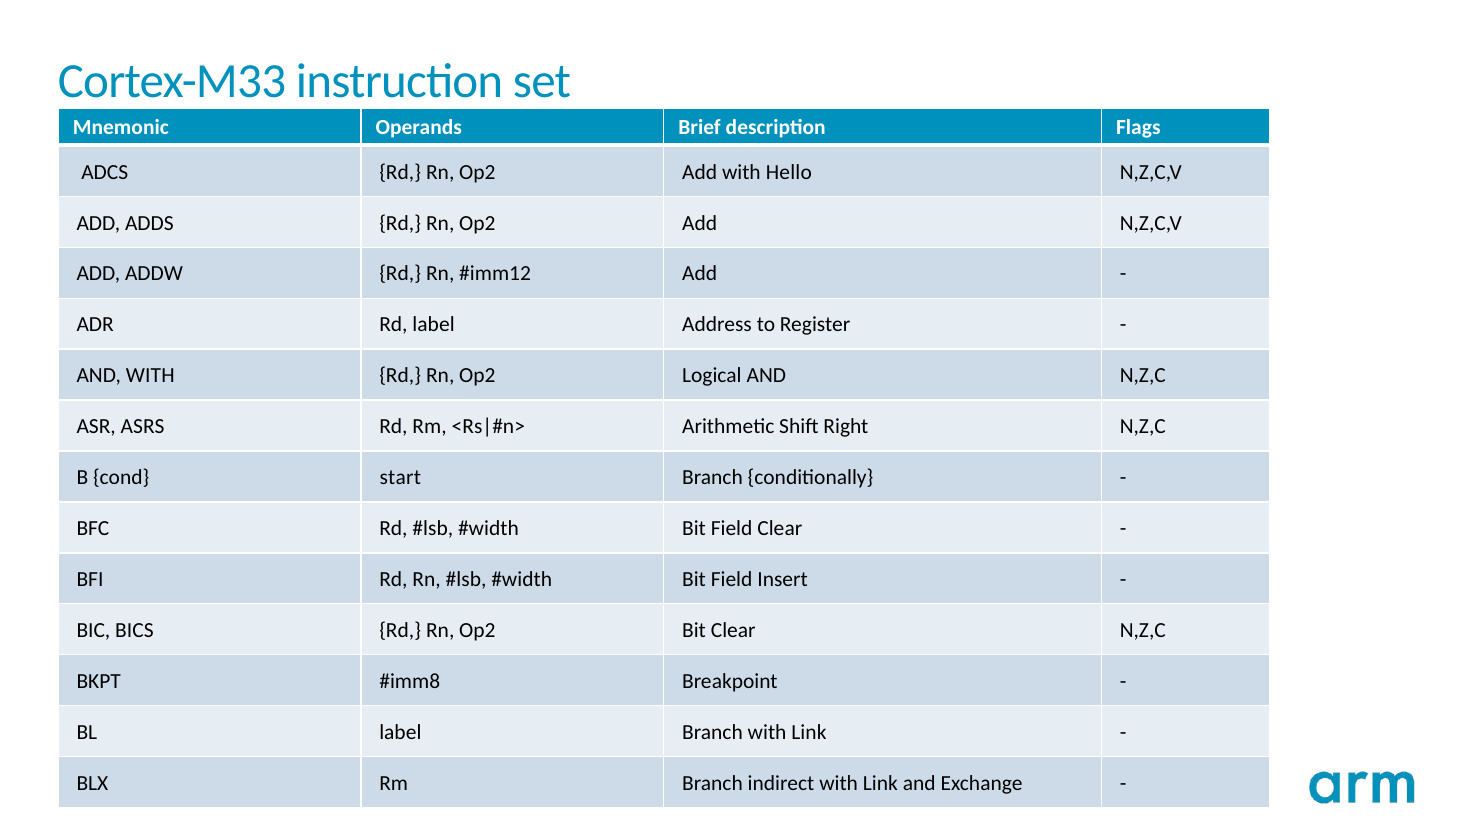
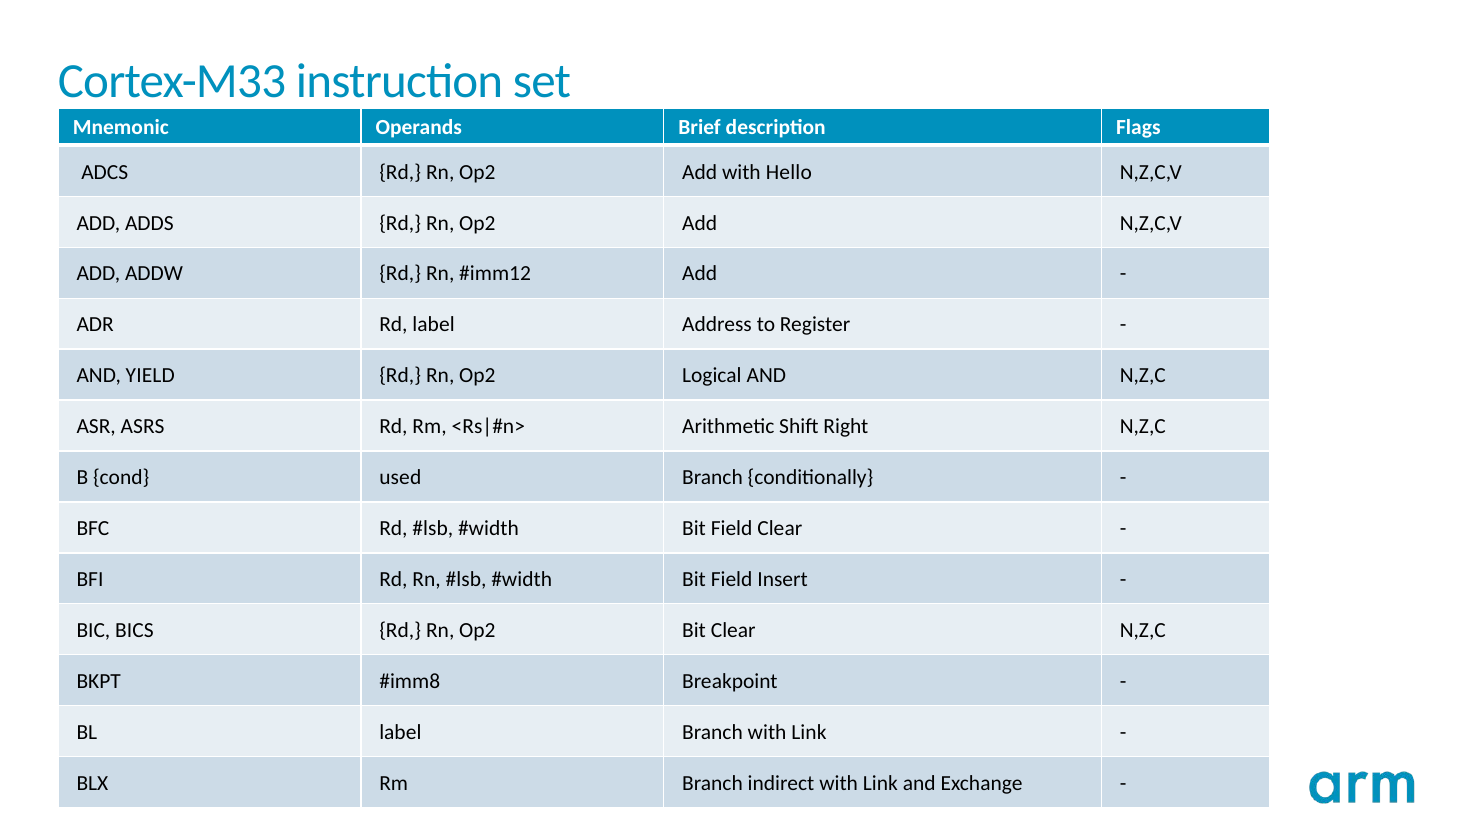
AND WITH: WITH -> YIELD (150, 376)
start: start -> used (400, 478)
